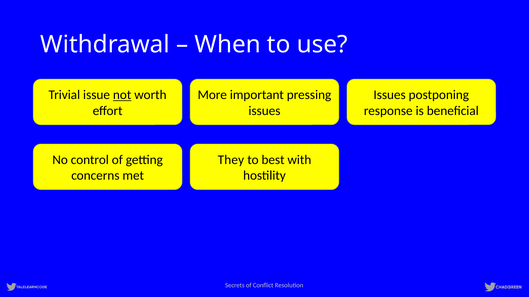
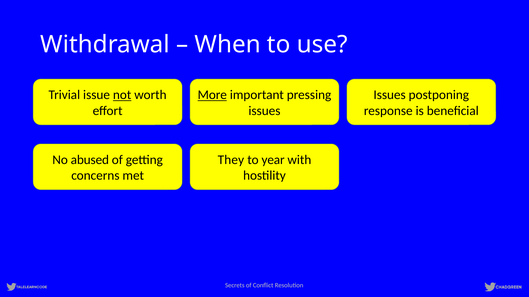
More underline: none -> present (212, 95)
control: control -> abused (90, 160)
best: best -> year (273, 160)
